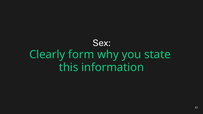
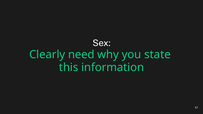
form: form -> need (81, 55)
